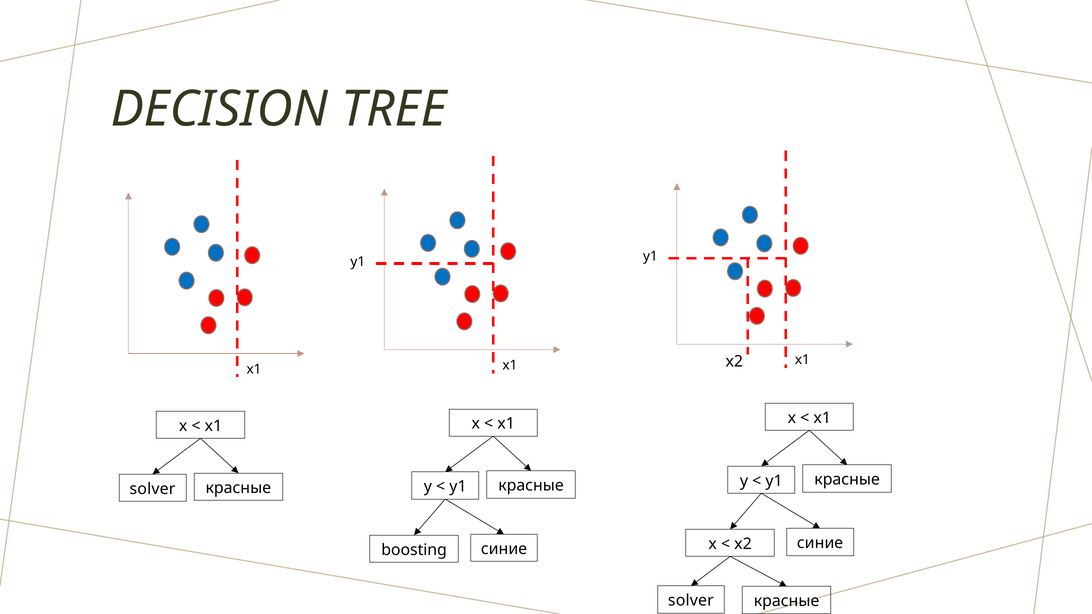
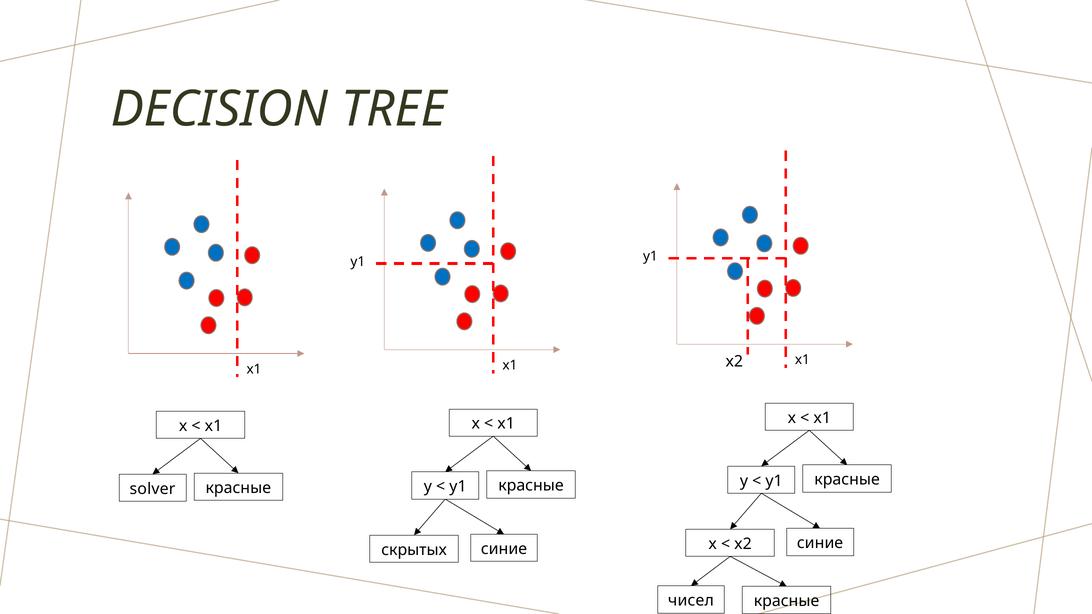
boosting: boosting -> скрытых (414, 550)
solver: solver -> чисел (691, 601)
